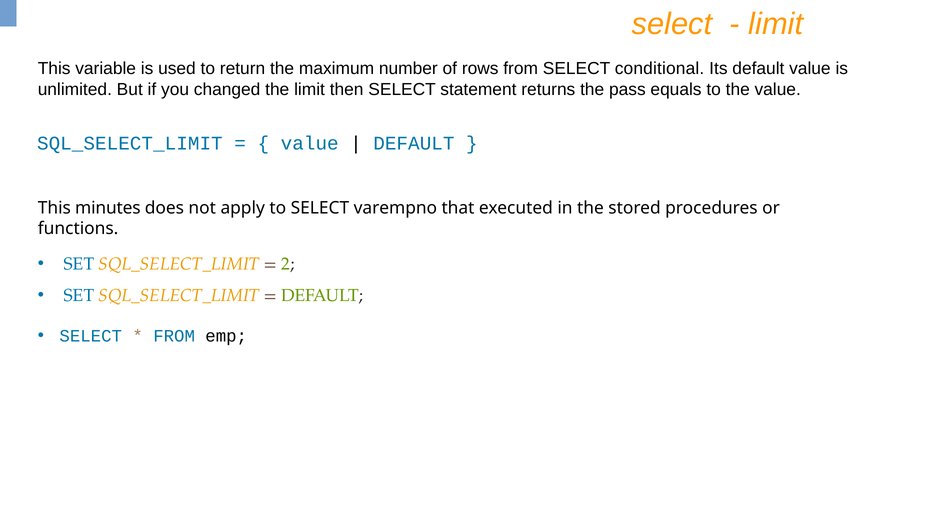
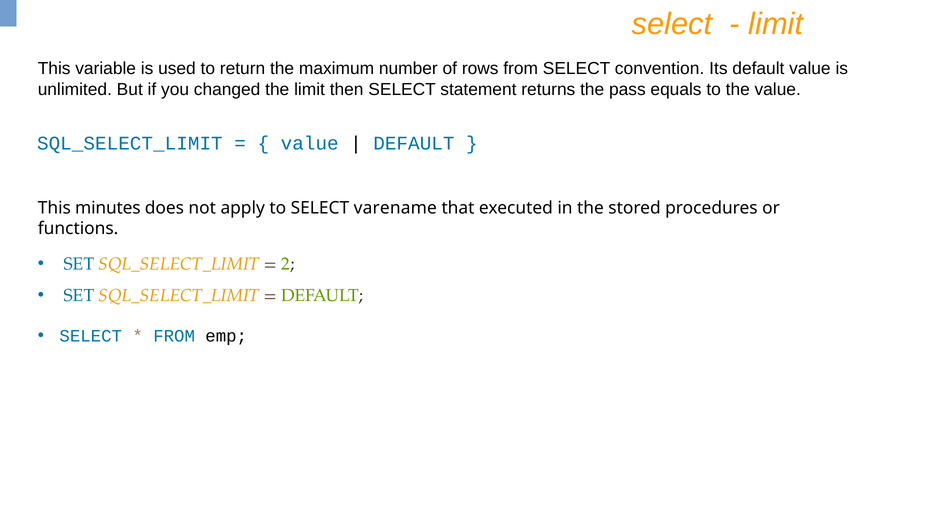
conditional: conditional -> convention (660, 68)
varempno: varempno -> varename (395, 208)
